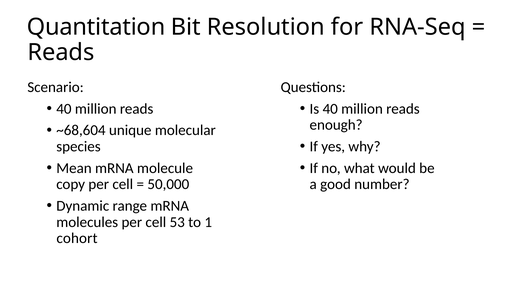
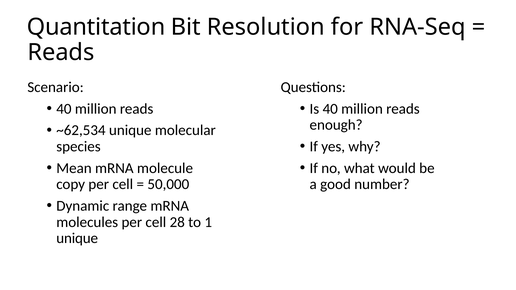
~68,604: ~68,604 -> ~62,534 (81, 130)
53: 53 -> 28 (177, 222)
cohort: cohort -> unique (77, 239)
